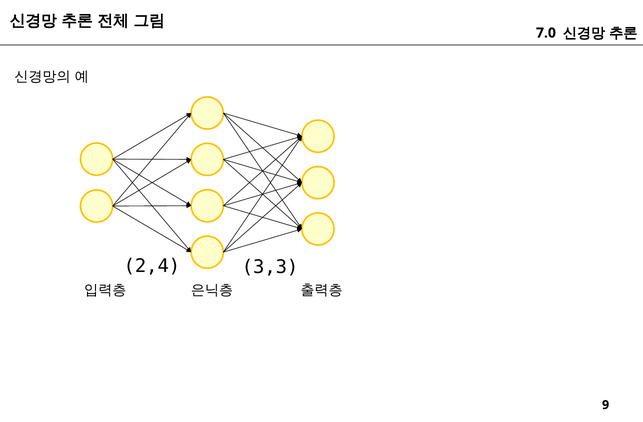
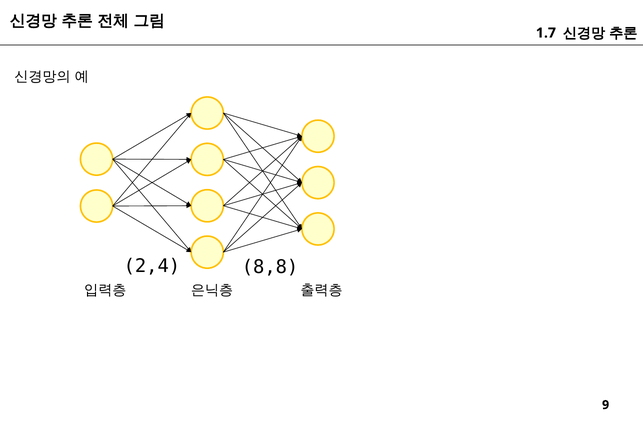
7.0: 7.0 -> 1.7 (546, 33)
3,3: 3,3 -> 8,8 (270, 267)
